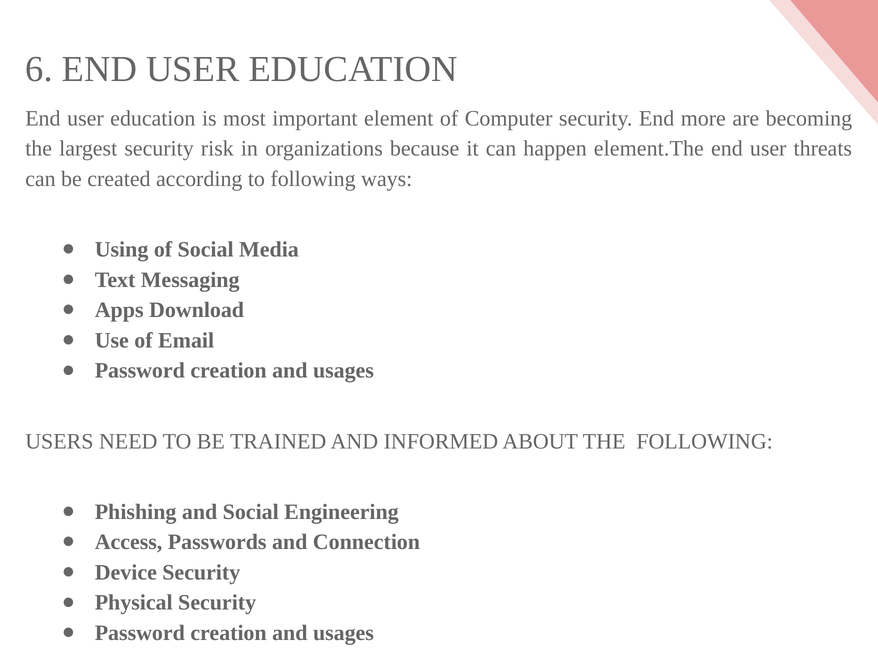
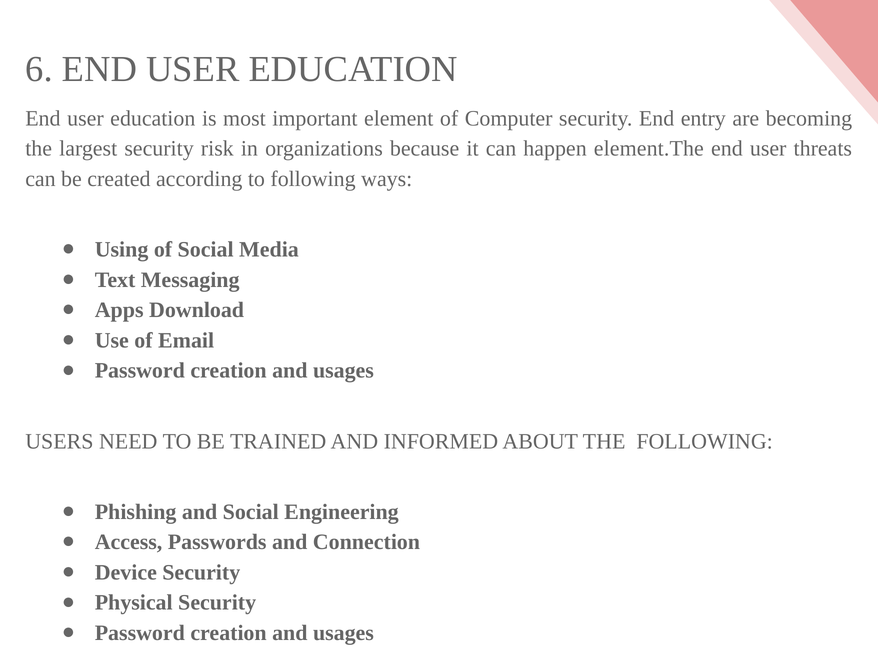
more: more -> entry (703, 118)
